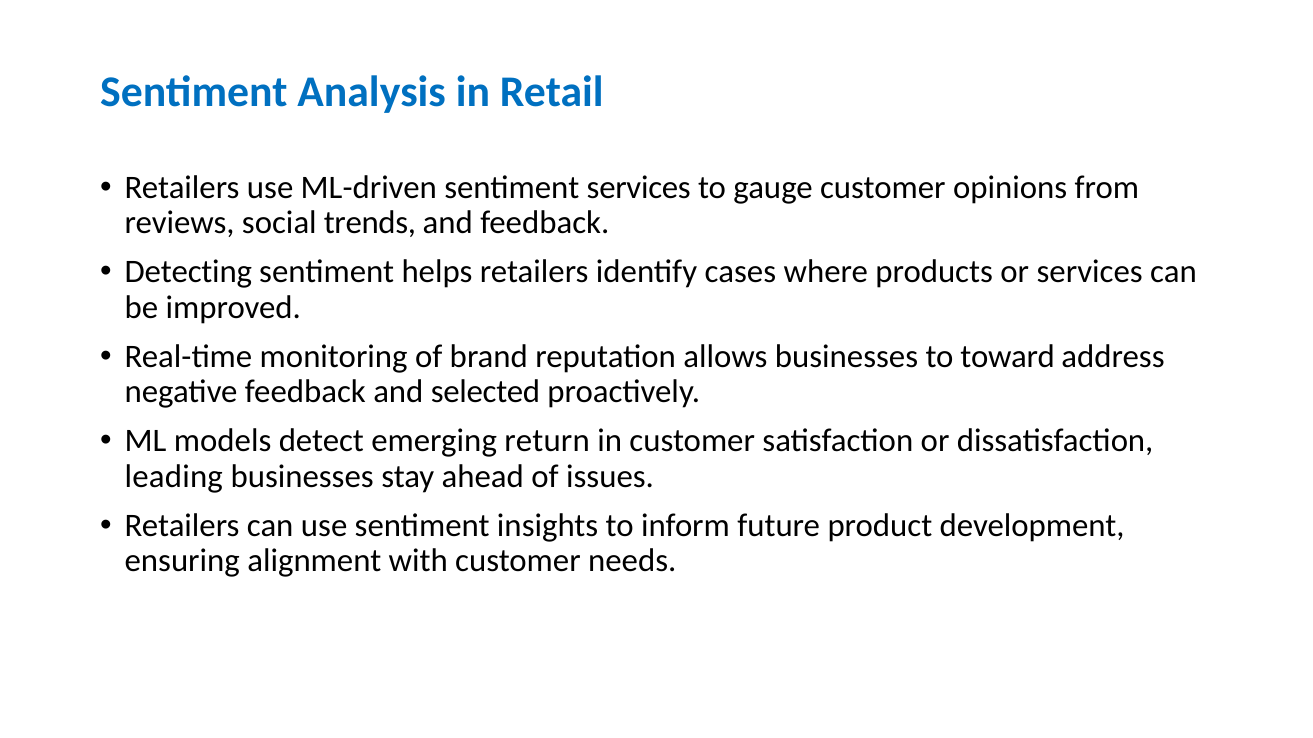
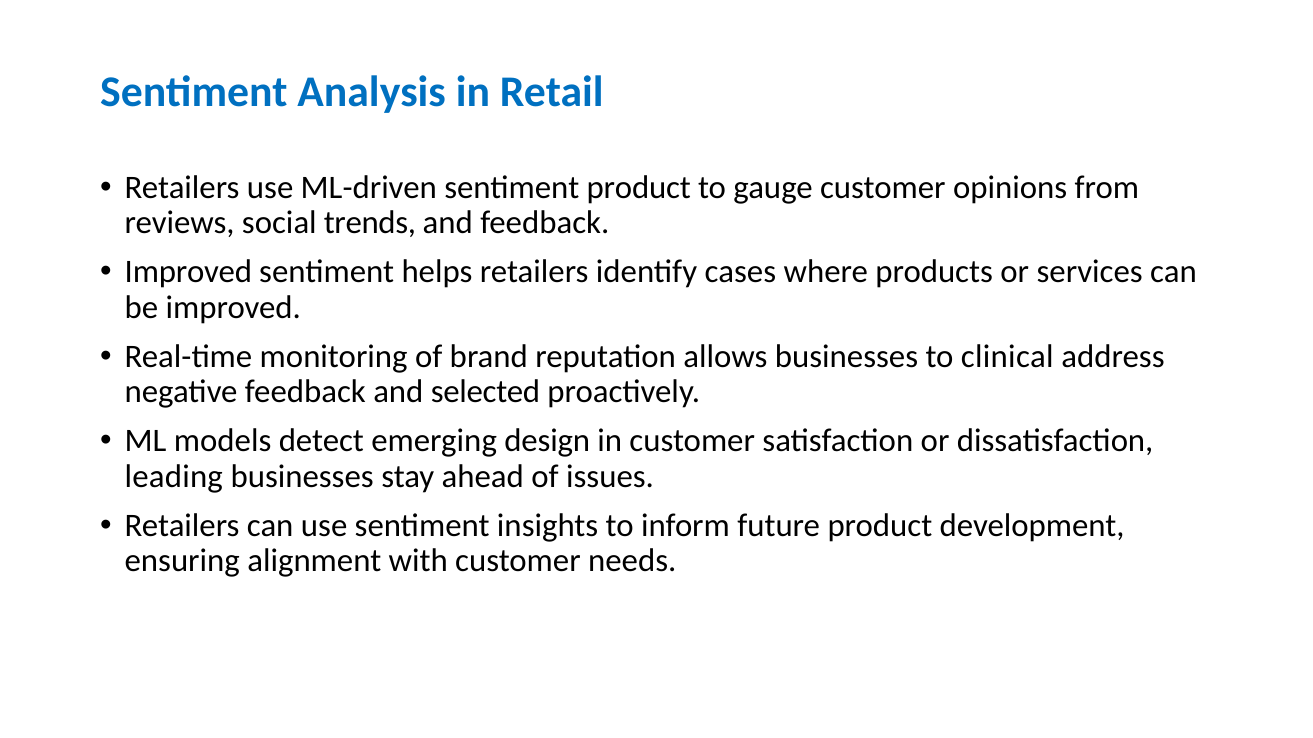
sentiment services: services -> product (639, 188)
Detecting: Detecting -> Improved (188, 272)
toward: toward -> clinical (1007, 357)
return: return -> design (547, 441)
